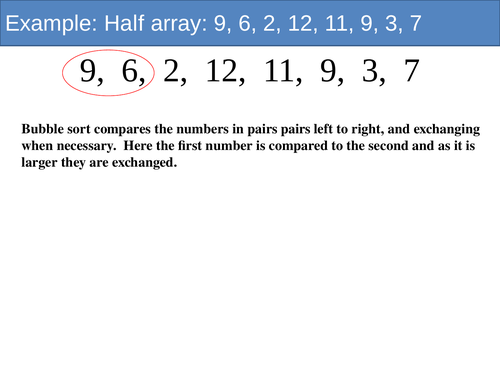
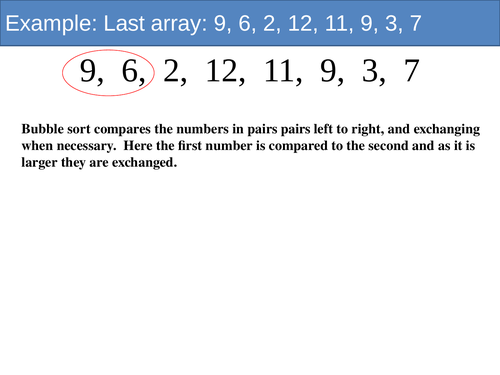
Half: Half -> Last (124, 23)
